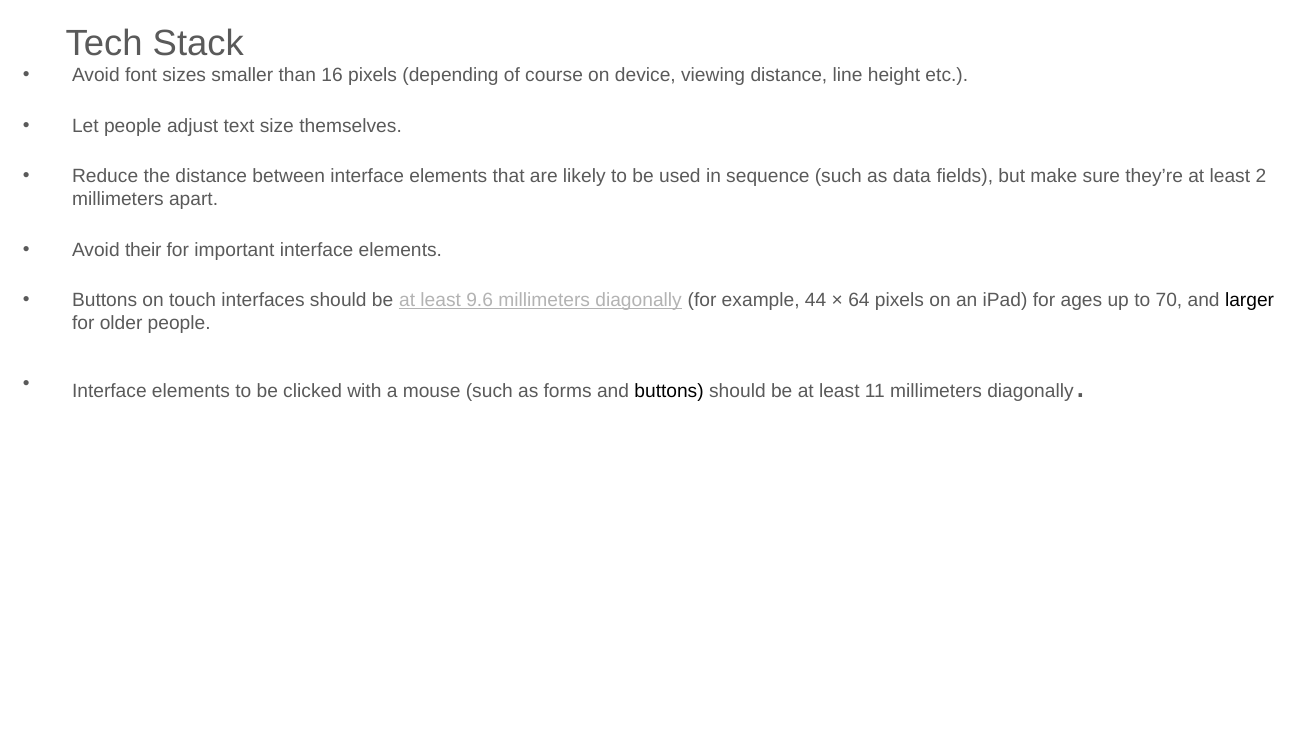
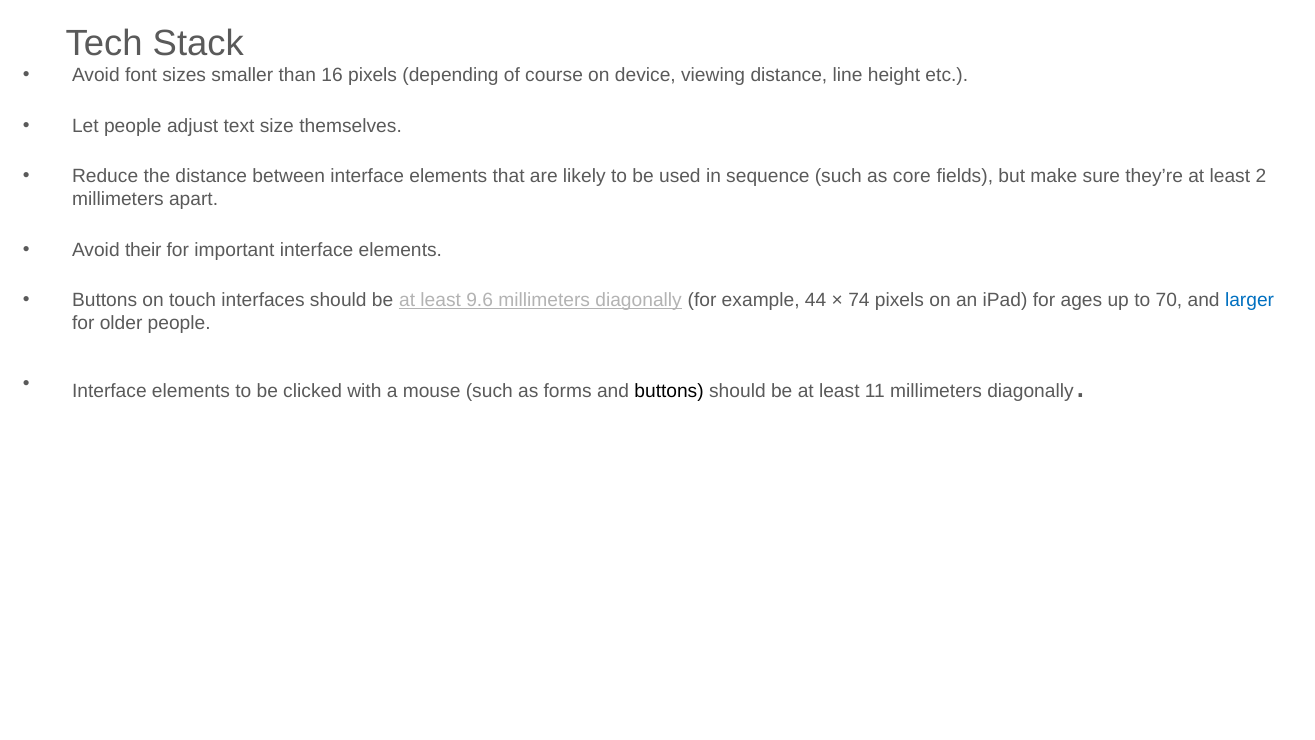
data: data -> core (912, 176)
64: 64 -> 74 (859, 300)
larger colour: black -> blue (1250, 300)
